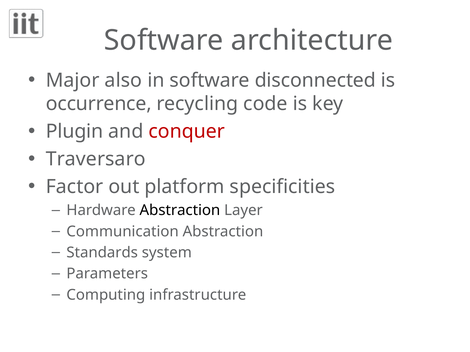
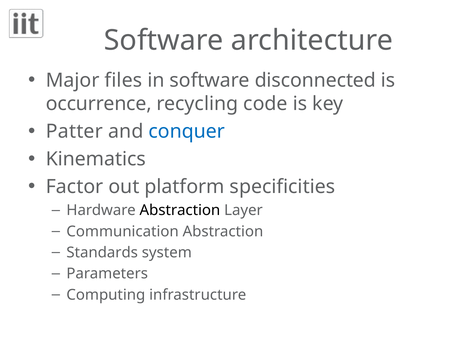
also: also -> files (123, 81)
Plugin: Plugin -> Patter (74, 132)
conquer colour: red -> blue (187, 132)
Traversaro: Traversaro -> Kinematics (96, 159)
